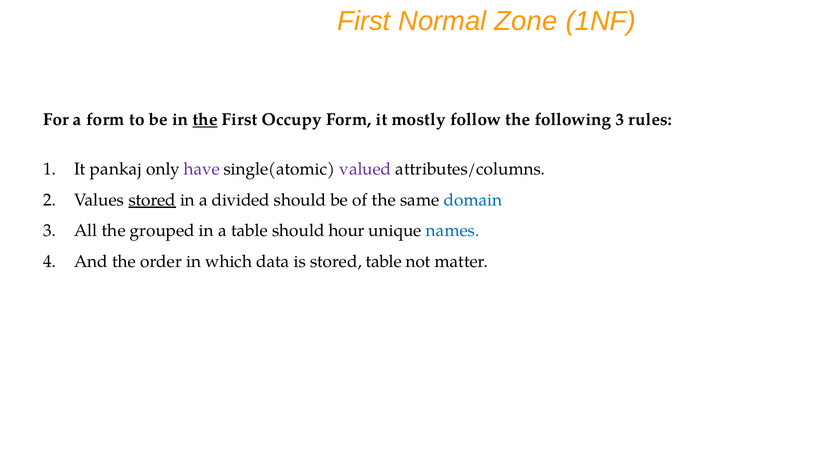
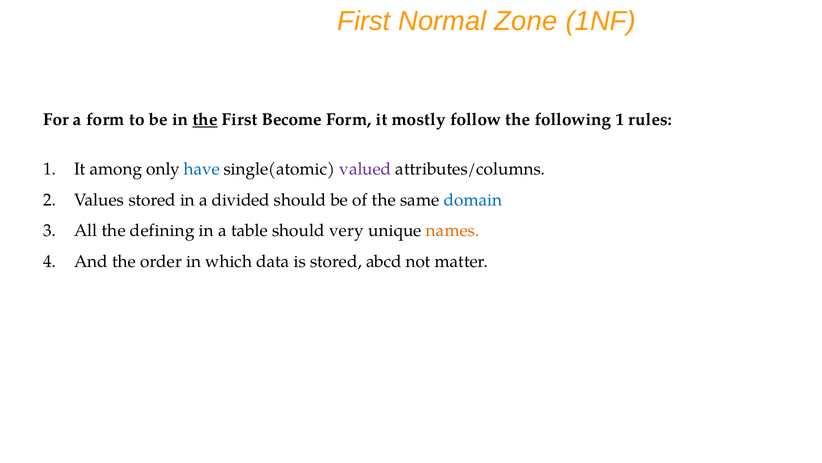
Occupy: Occupy -> Become (292, 119)
following 3: 3 -> 1 (620, 119)
pankaj: pankaj -> among (116, 169)
have colour: purple -> blue (202, 169)
stored underline: present -> none (152, 200)
grouped: grouped -> defining (162, 230)
hour: hour -> very (346, 230)
names colour: blue -> orange (453, 230)
stored table: table -> abcd (384, 261)
